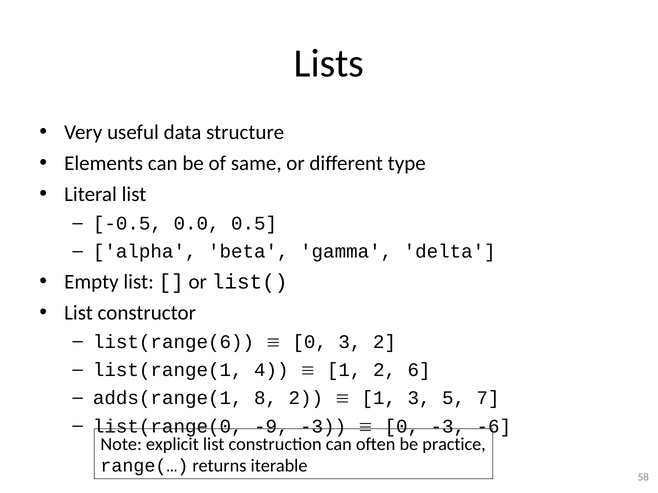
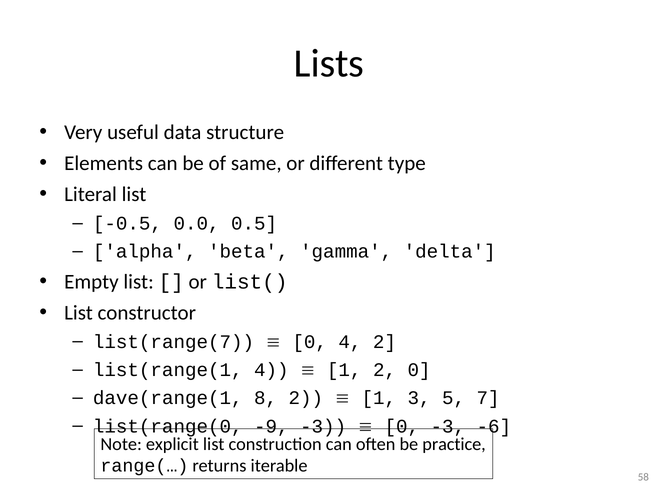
list(range(6: list(range(6 -> list(range(7 (174, 342)
0 3: 3 -> 4 (350, 342)
2 6: 6 -> 0 (419, 370)
adds(range(1: adds(range(1 -> dave(range(1 (168, 399)
